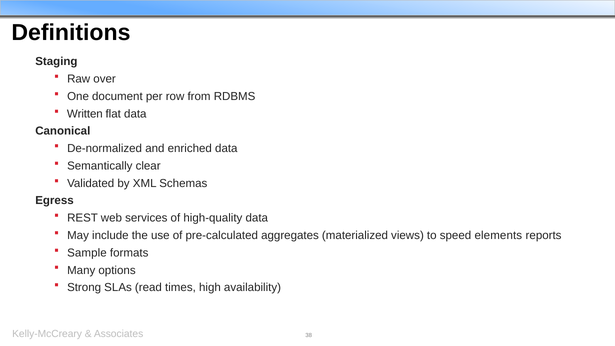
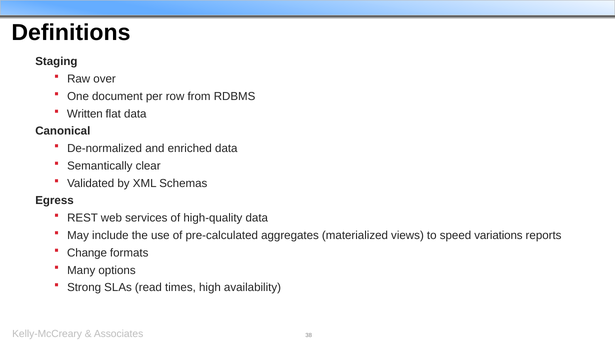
elements: elements -> variations (498, 235)
Sample: Sample -> Change (87, 253)
